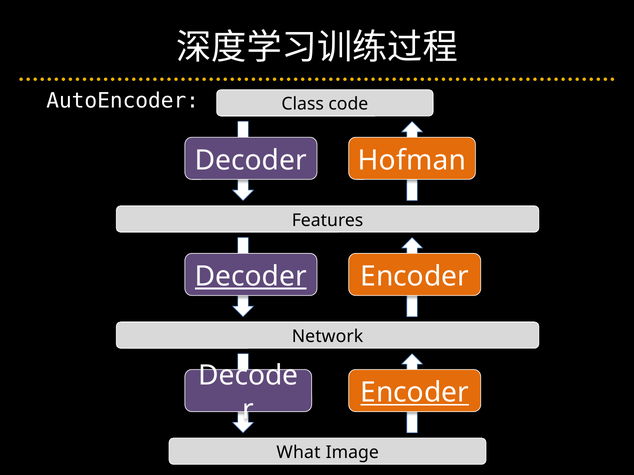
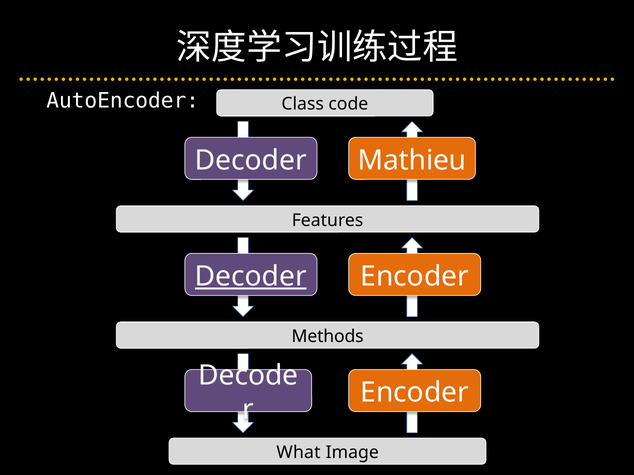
Hofman: Hofman -> Mathieu (412, 160)
Network: Network -> Methods (328, 337)
Encoder underline: present -> none (415, 393)
